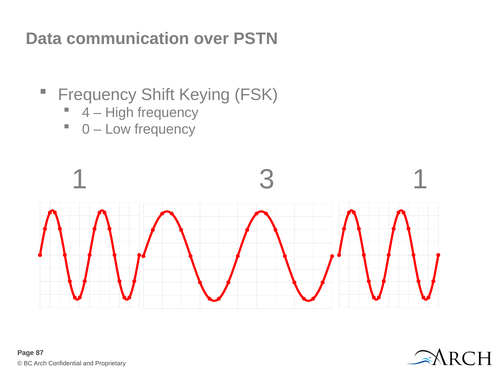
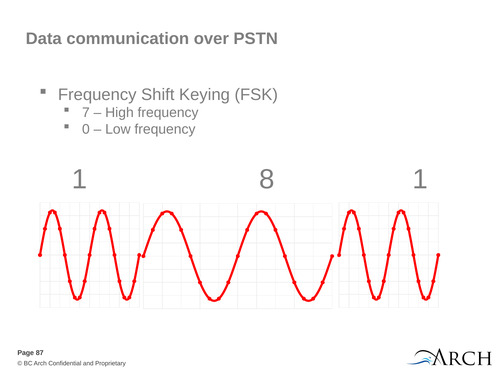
4: 4 -> 7 (86, 113)
3: 3 -> 8 (267, 179)
